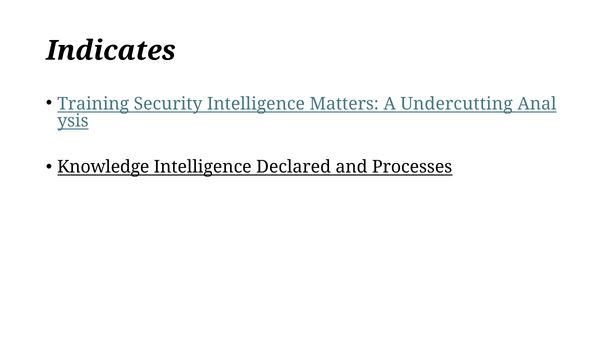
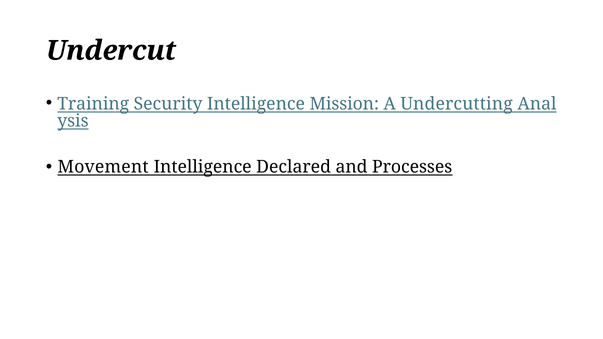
Indicates: Indicates -> Undercut (111, 51)
Matters: Matters -> Mission (344, 104)
Knowledge: Knowledge -> Movement (103, 167)
